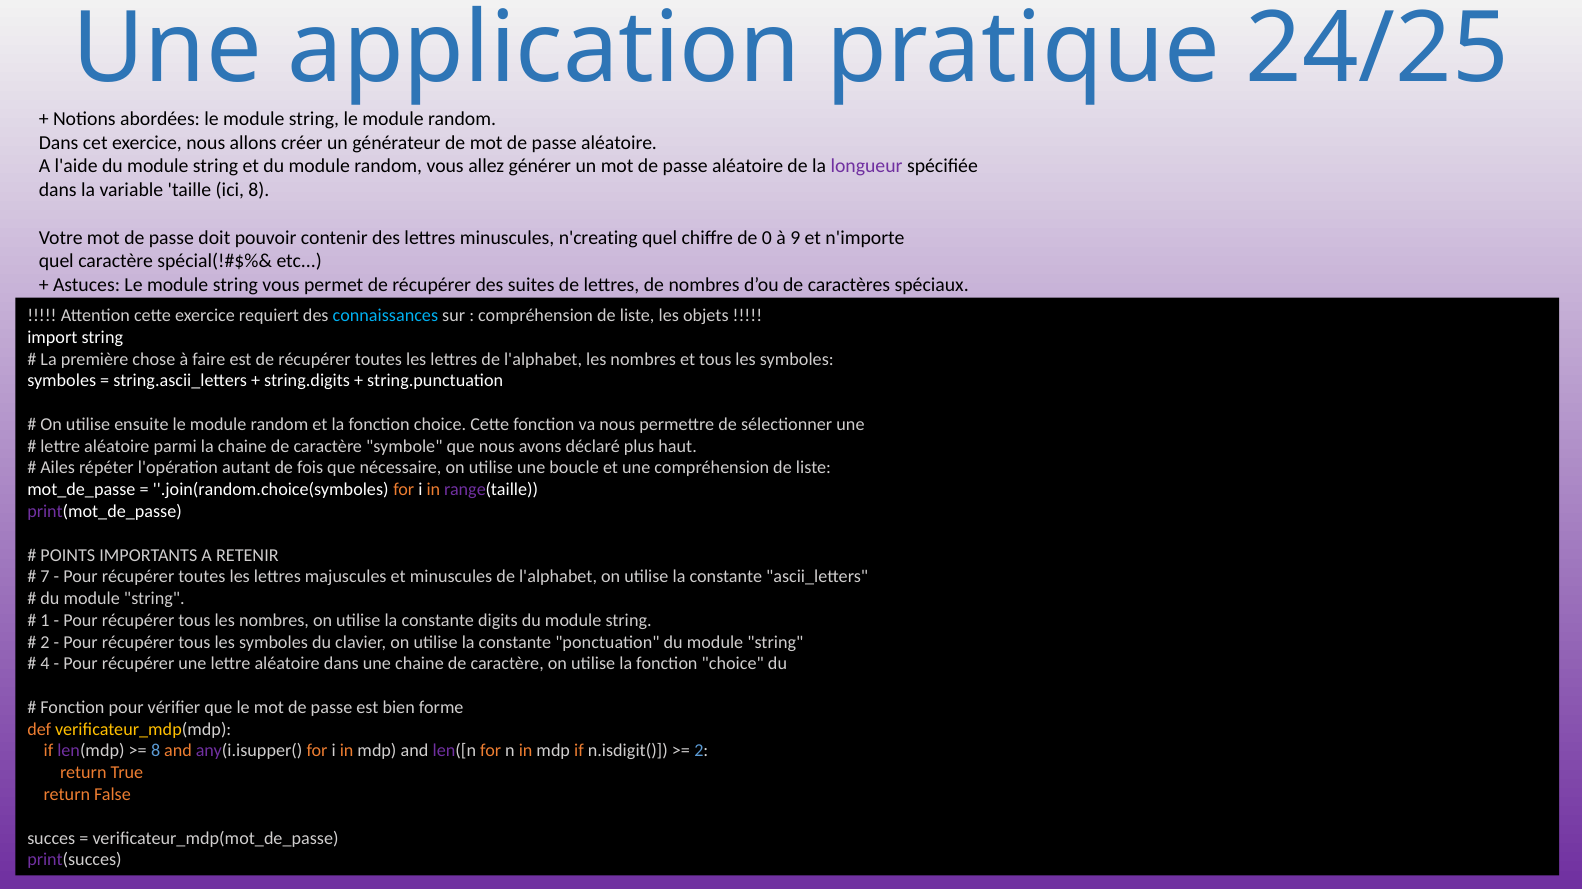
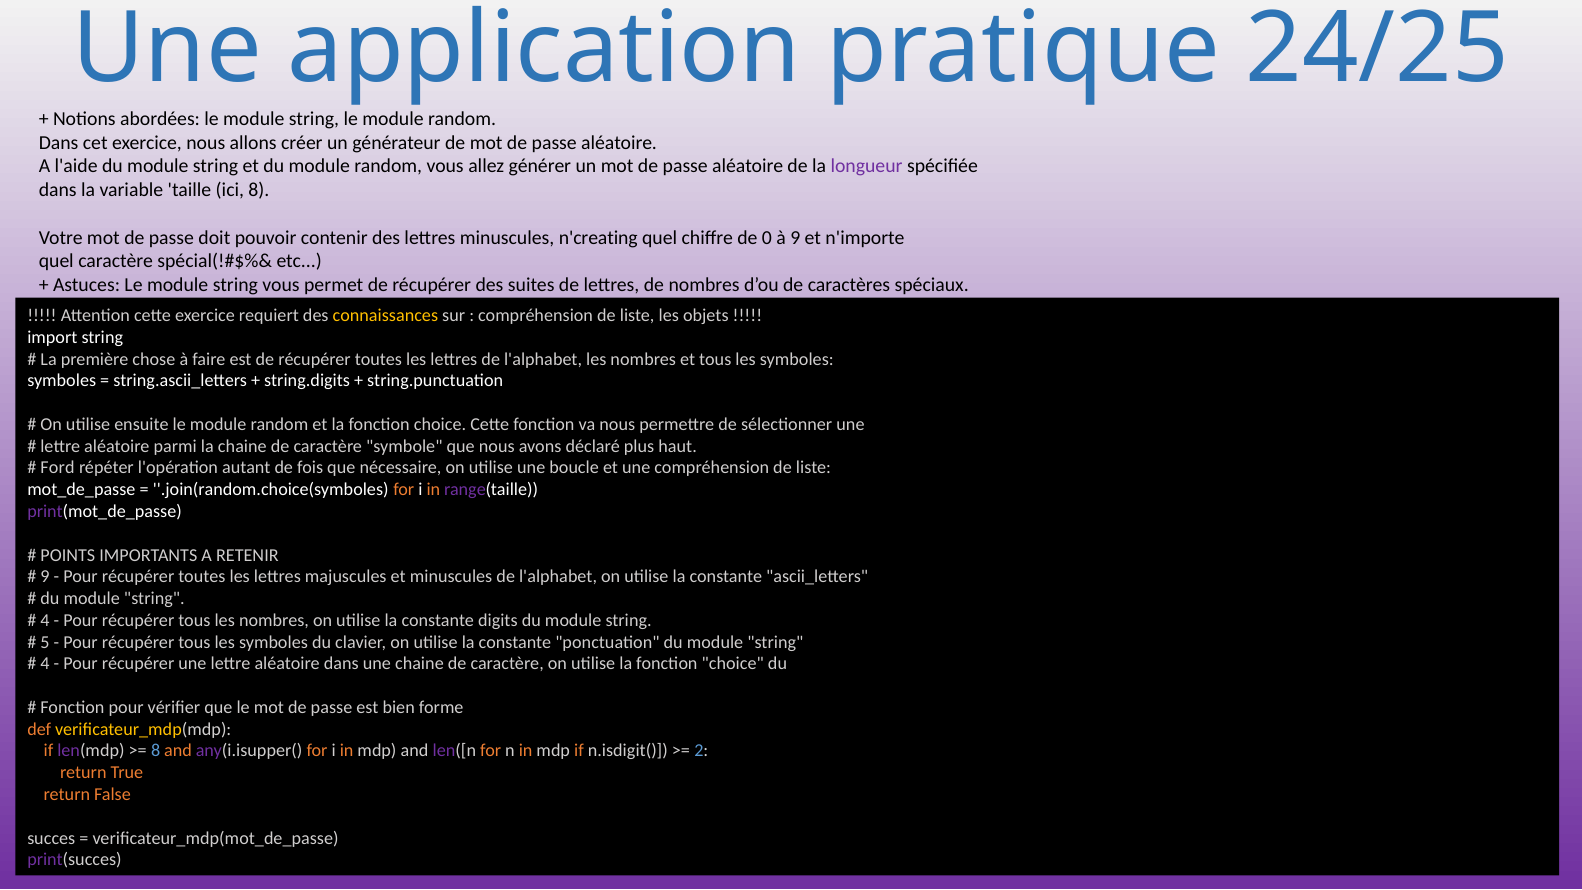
connaissances colour: light blue -> yellow (385, 315)
Ailes: Ailes -> Ford (58, 468)
7: 7 -> 9 (45, 577)
1: 1 -> 4 (45, 620)
2: 2 -> 5 (45, 642)
